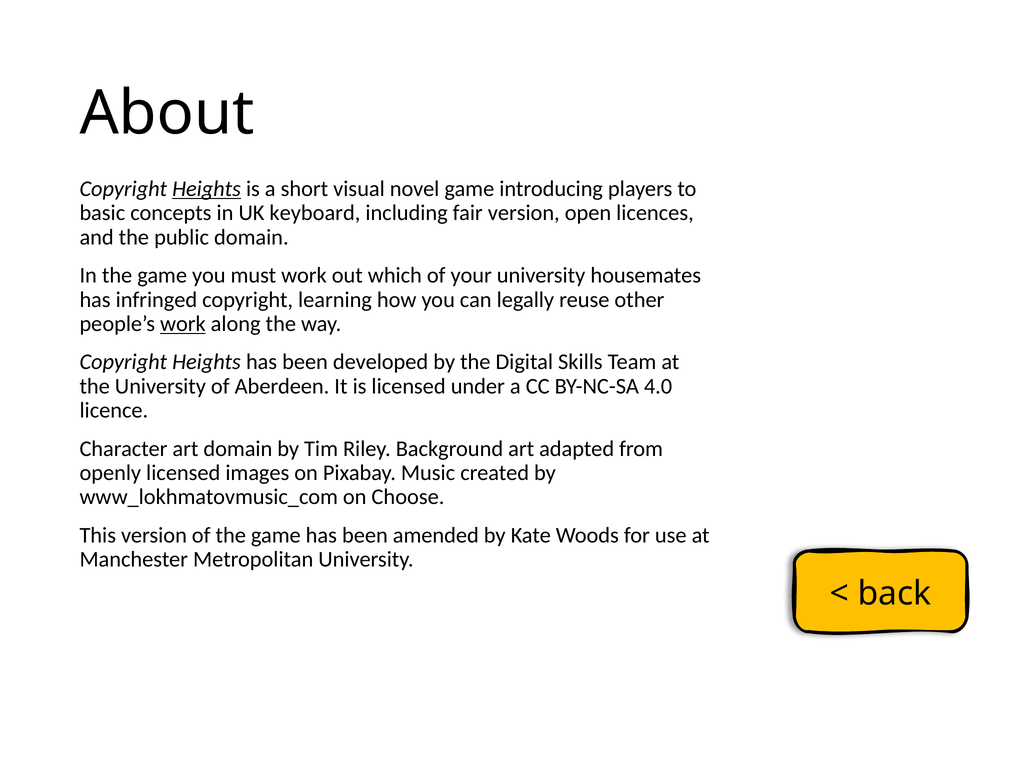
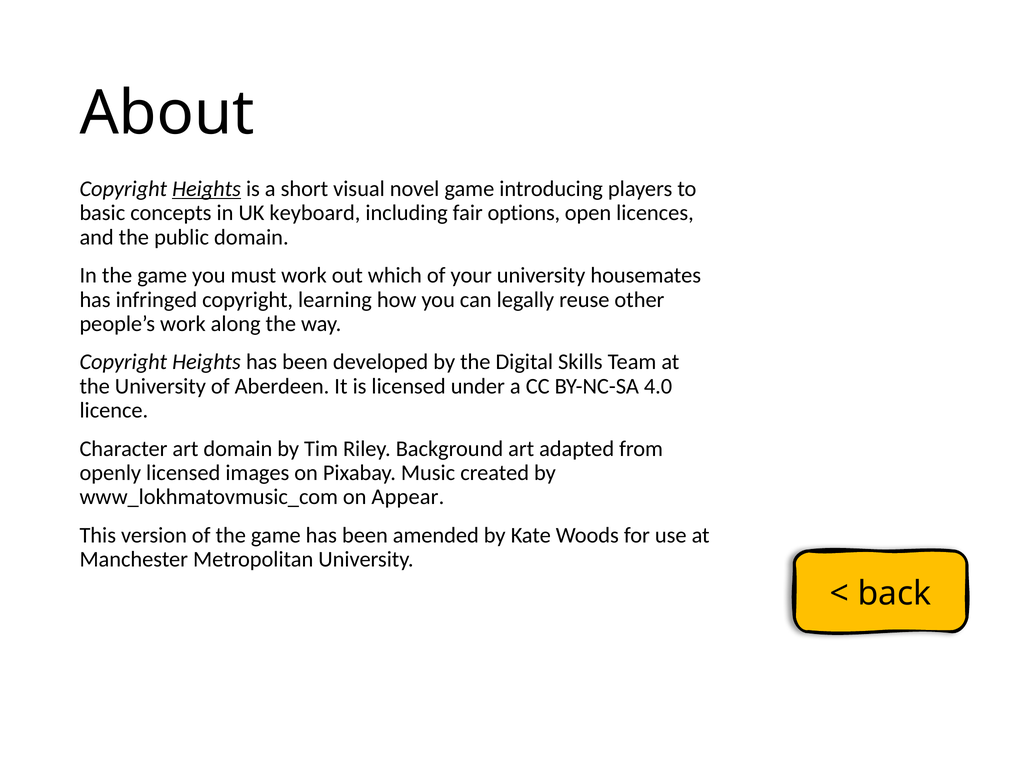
fair version: version -> options (524, 213)
work underline: present -> none (183, 324)
Choose: Choose -> Appear (408, 497)
